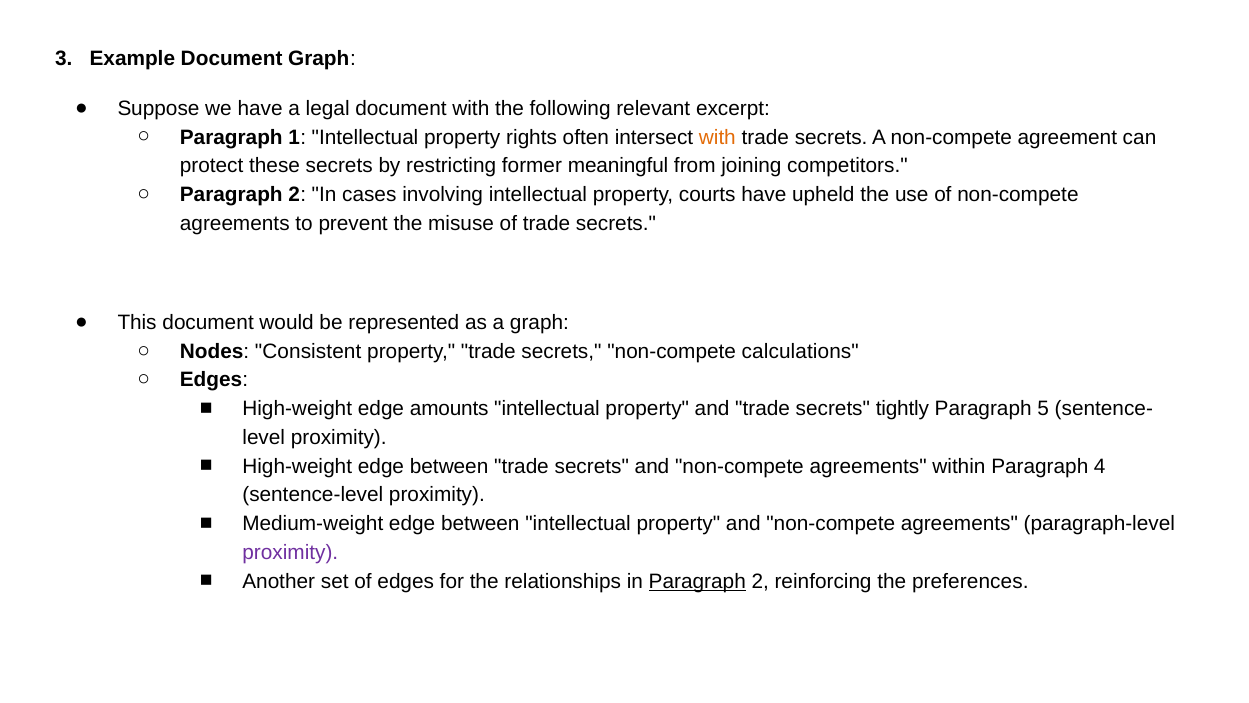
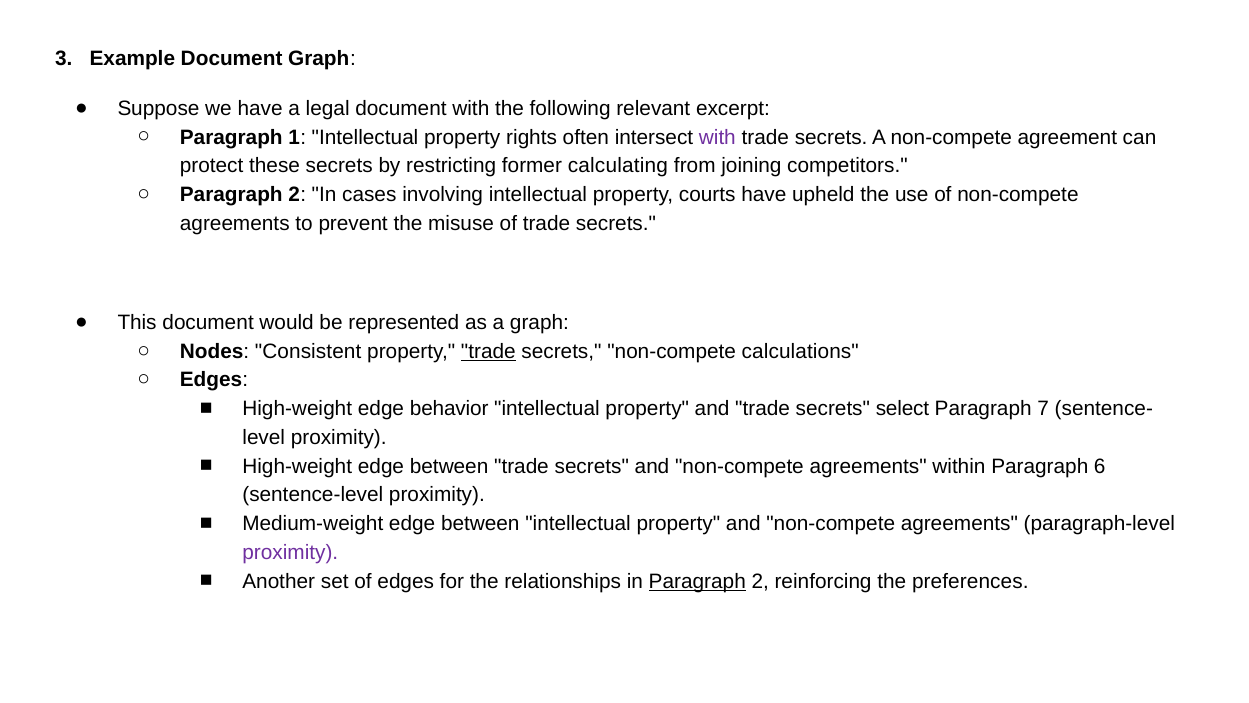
with colour: orange -> purple (717, 137)
meaningful: meaningful -> calculating (618, 166)
trade underline: none -> present (488, 351)
amounts: amounts -> behavior (449, 409)
tightly: tightly -> select (902, 409)
5: 5 -> 7 (1043, 409)
4: 4 -> 6 (1100, 466)
